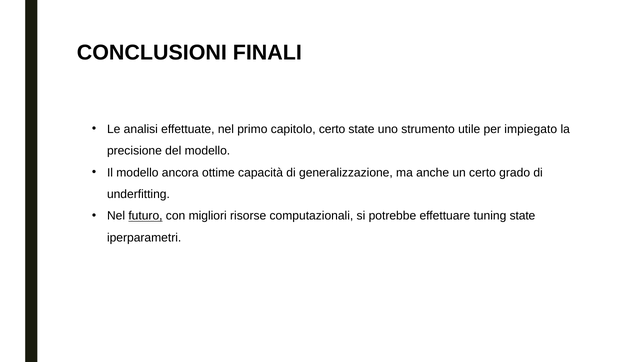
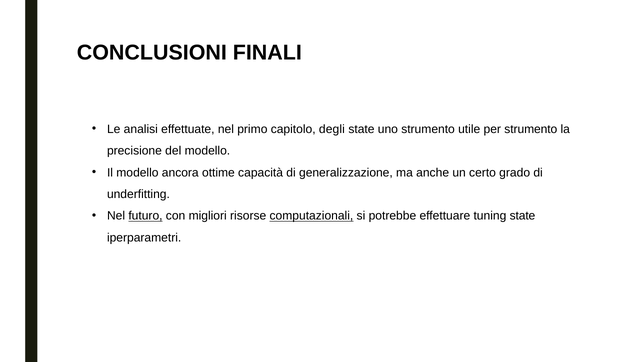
capitolo certo: certo -> degli (332, 129)
per impiegato: impiegato -> strumento (531, 129)
computazionali underline: none -> present (311, 216)
